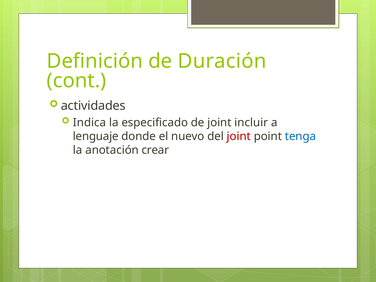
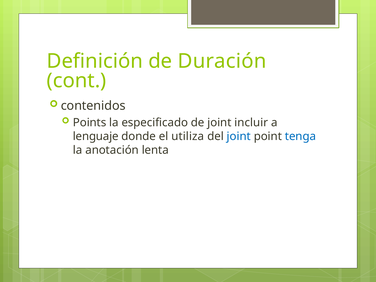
actividades: actividades -> contenidos (93, 106)
Indica: Indica -> Points (90, 122)
nuevo: nuevo -> utiliza (188, 136)
joint colour: red -> blue (239, 136)
crear: crear -> lenta (155, 150)
